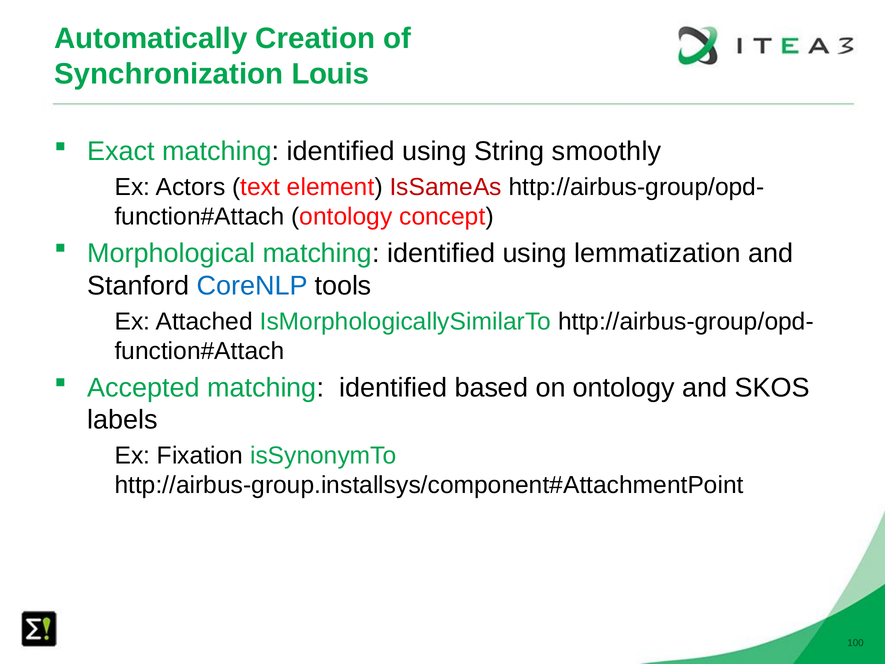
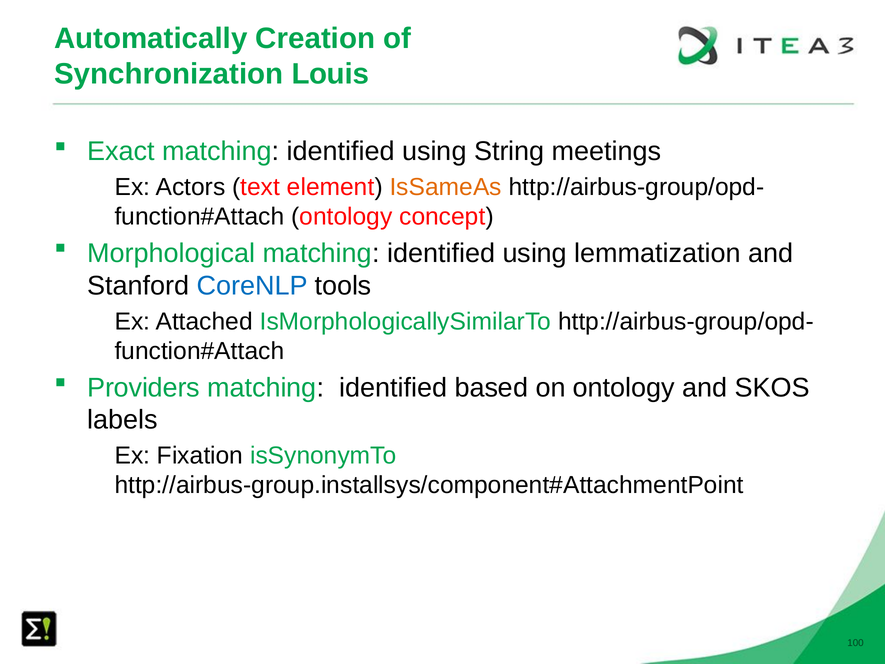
smoothly: smoothly -> meetings (607, 151)
IsSameAs colour: red -> orange (446, 187)
Accepted: Accepted -> Providers (144, 387)
